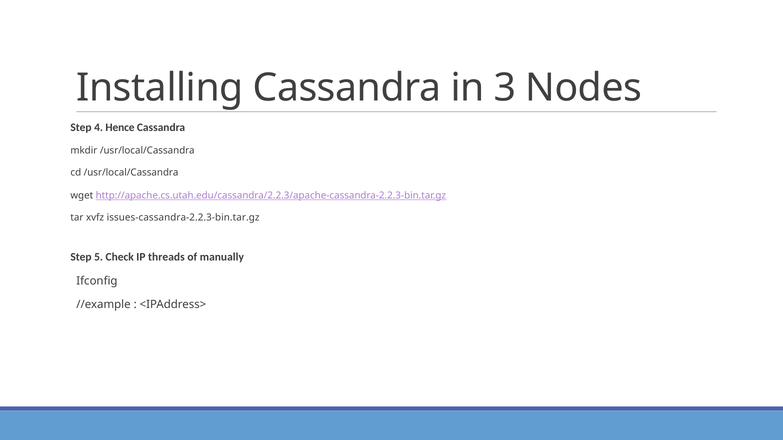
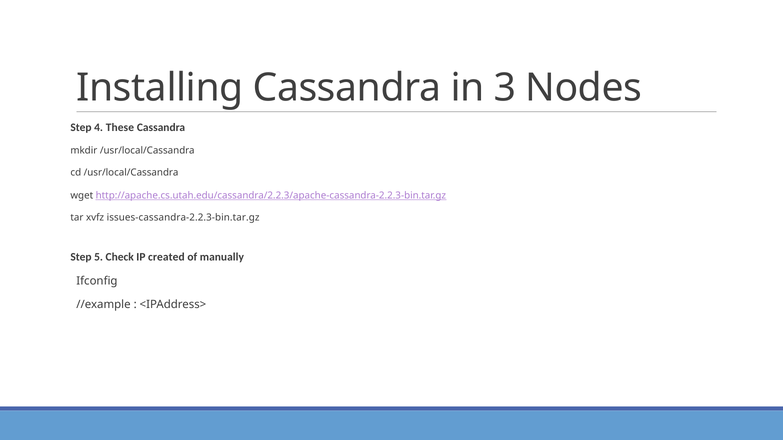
Hence: Hence -> These (120, 128)
threads: threads -> created (166, 257)
